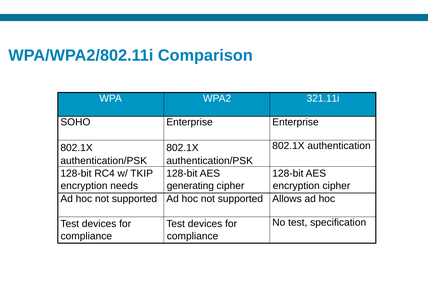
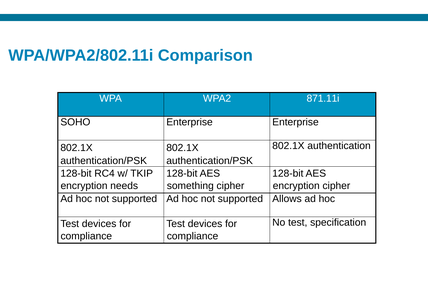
321.11i: 321.11i -> 871.11i (323, 99)
generating: generating -> something (190, 186)
